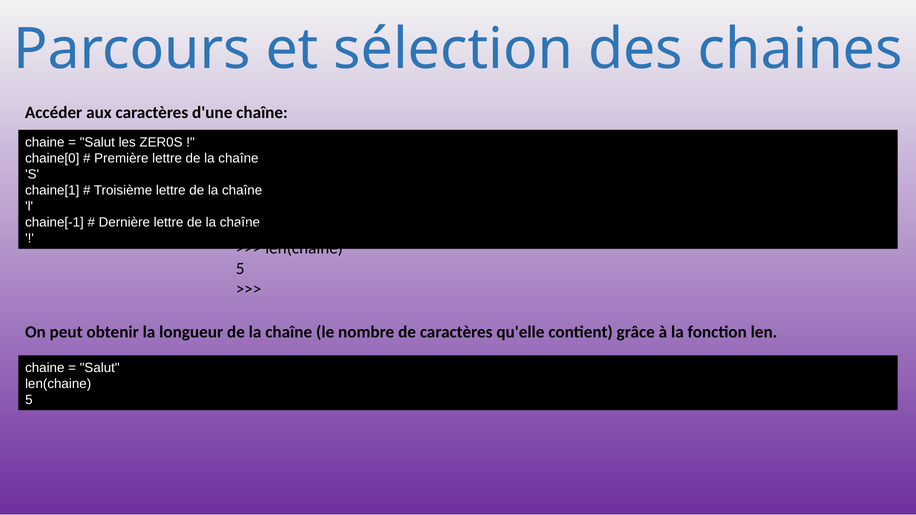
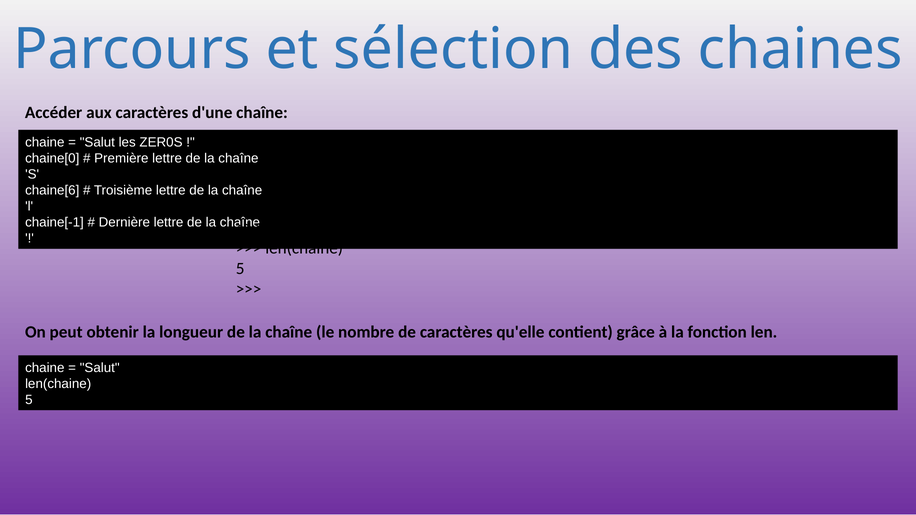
chaine[1: chaine[1 -> chaine[6 (52, 190)
